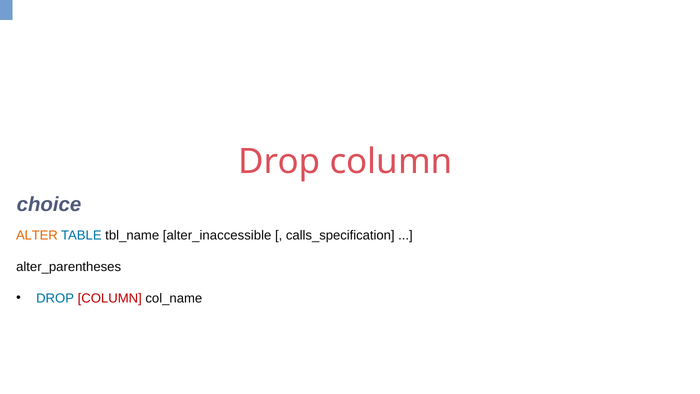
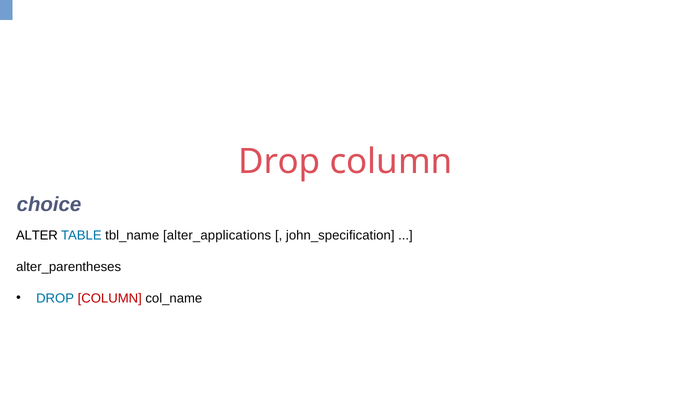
ALTER colour: orange -> black (37, 235)
alter_inaccessible: alter_inaccessible -> alter_applications (217, 235)
calls_specification: calls_specification -> john_specification (340, 235)
